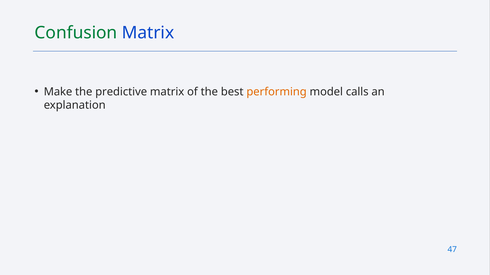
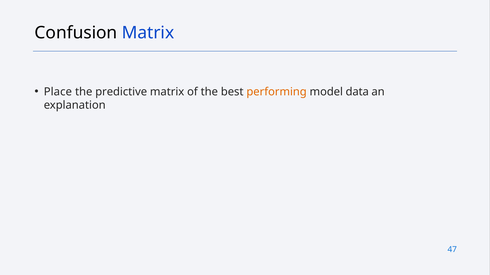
Confusion colour: green -> black (76, 33)
Make: Make -> Place (58, 92)
calls: calls -> data (357, 92)
